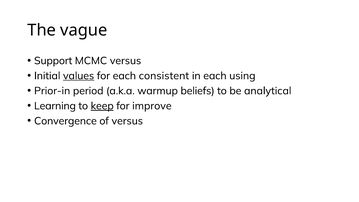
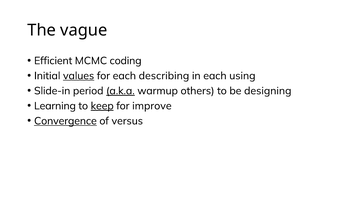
Support: Support -> Efficient (53, 61)
MCMC versus: versus -> coding (126, 61)
consistent: consistent -> describing (164, 76)
Prior-in: Prior-in -> Slide-in (52, 91)
a.k.a underline: none -> present (120, 91)
beliefs: beliefs -> others (197, 91)
analytical: analytical -> designing (268, 91)
Convergence underline: none -> present (65, 121)
